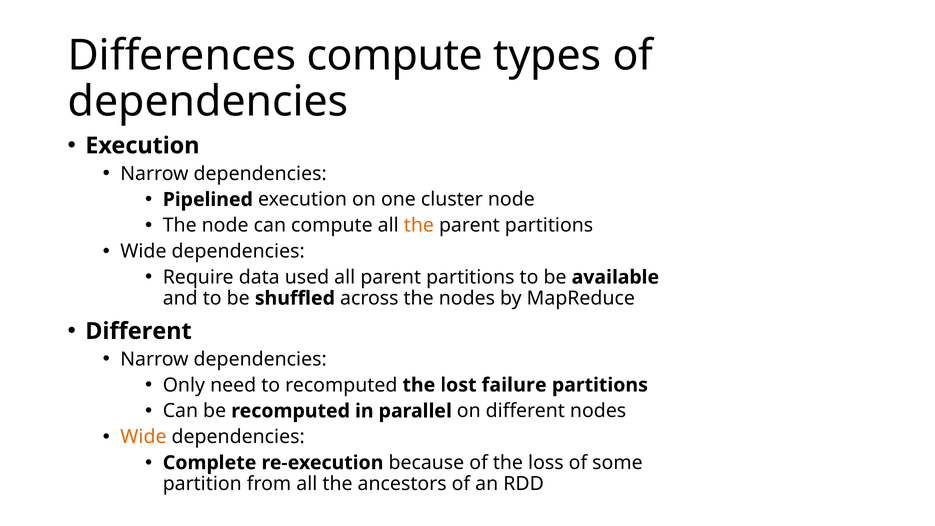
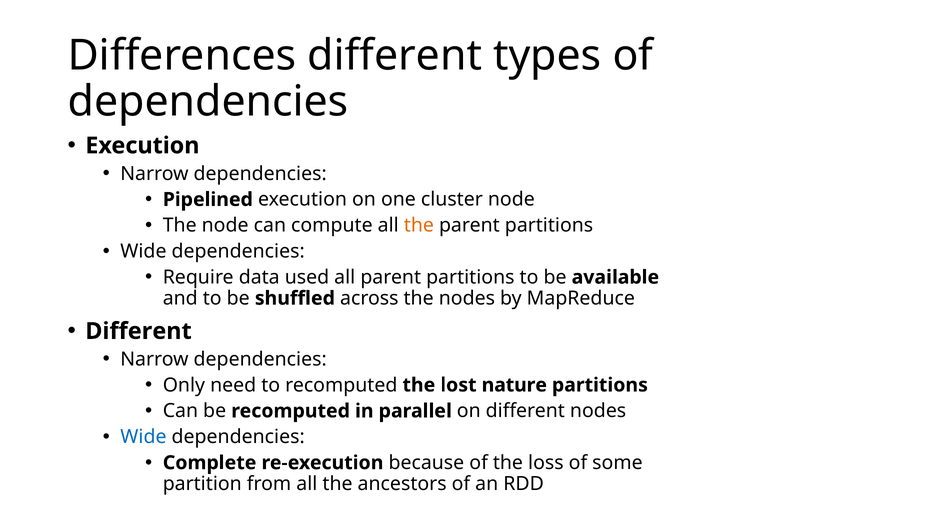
Differences compute: compute -> different (395, 55)
failure: failure -> nature (514, 385)
Wide colour: orange -> blue (143, 437)
